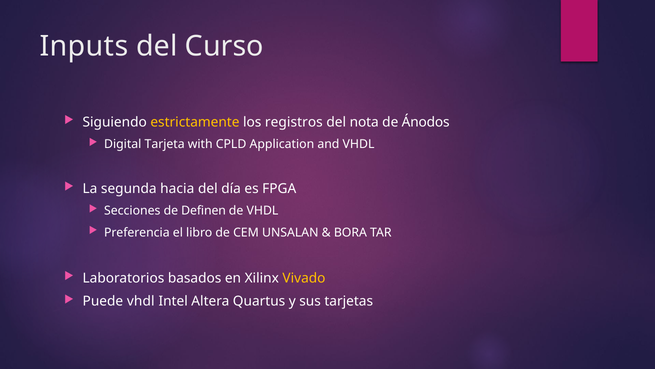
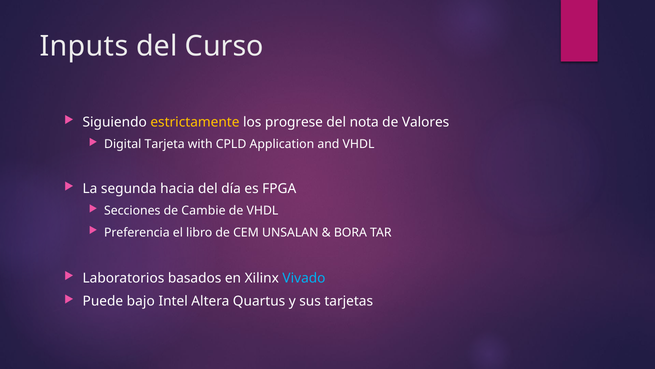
registros: registros -> progrese (294, 122)
Ánodos: Ánodos -> Valores (426, 122)
Definen: Definen -> Cambie (203, 211)
Vivado colour: yellow -> light blue (304, 278)
Puede vhdl: vhdl -> bajo (141, 301)
